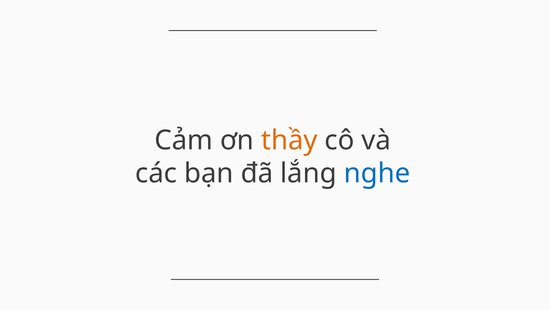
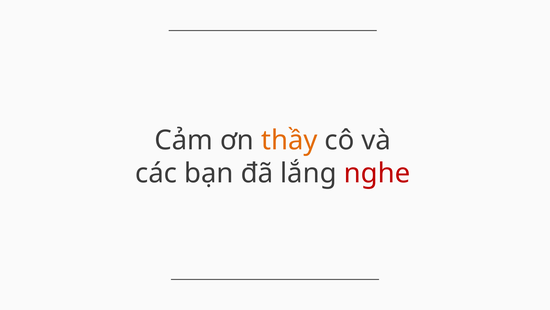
nghe colour: blue -> red (377, 173)
